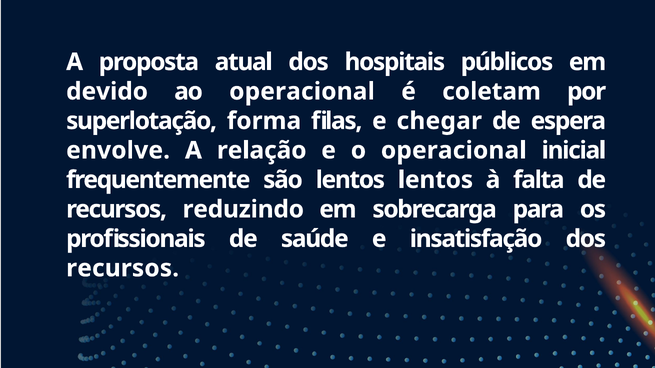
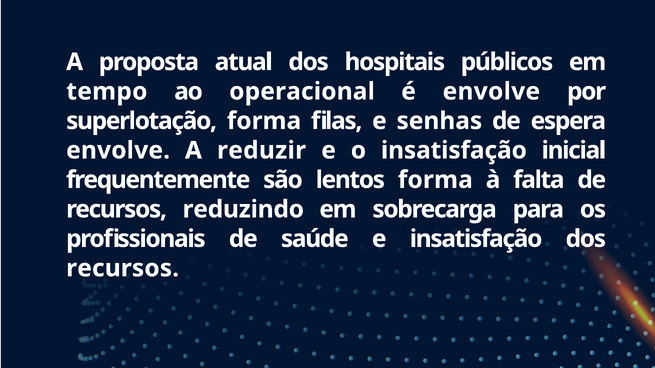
devido: devido -> tempo (107, 92)
é coletam: coletam -> envolve (491, 92)
chegar: chegar -> senhas (439, 121)
relação: relação -> reduzir (262, 151)
o operacional: operacional -> insatisfação (454, 151)
lentos lentos: lentos -> forma (435, 180)
